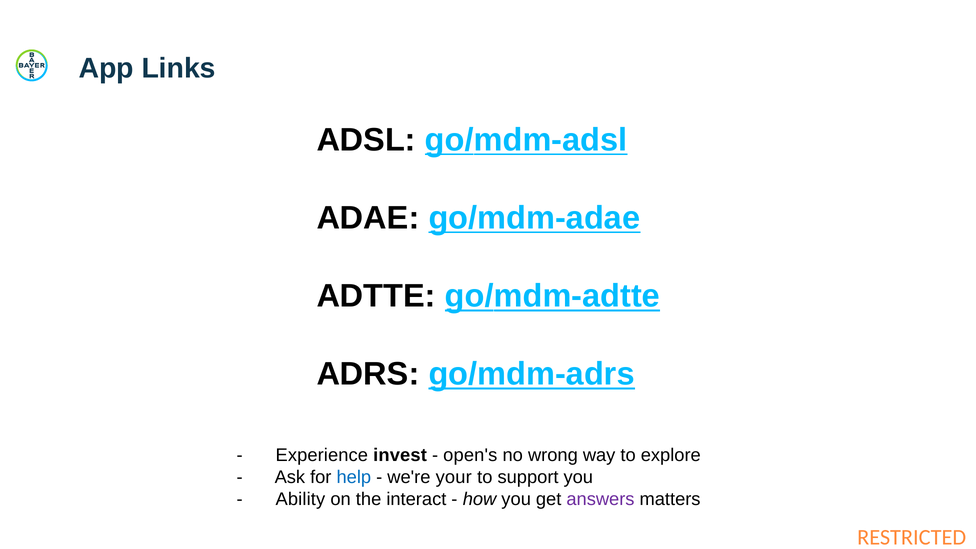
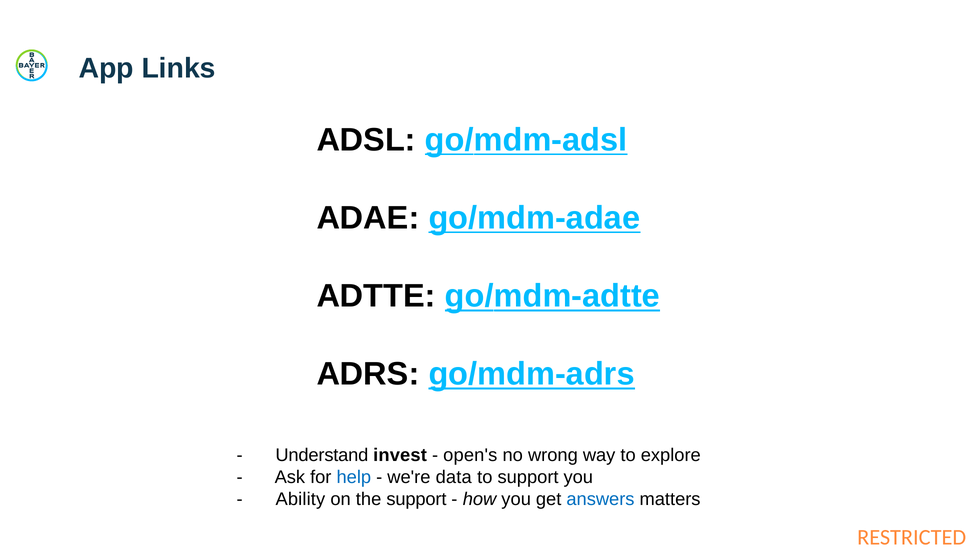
Experience: Experience -> Understand (322, 455)
your: your -> data (454, 477)
the interact: interact -> support (416, 499)
answers colour: purple -> blue (600, 499)
